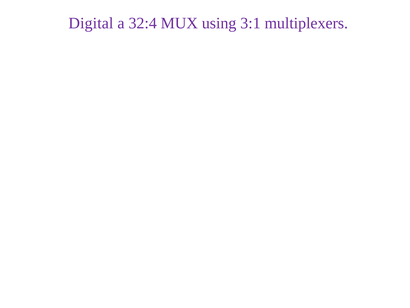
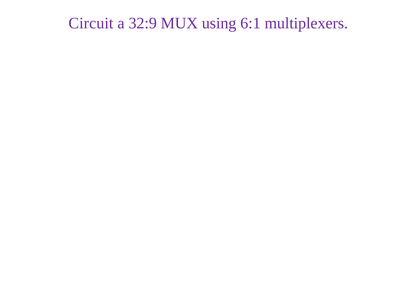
Digital: Digital -> Circuit (91, 23)
32:4: 32:4 -> 32:9 (143, 23)
3:1: 3:1 -> 6:1 (250, 23)
